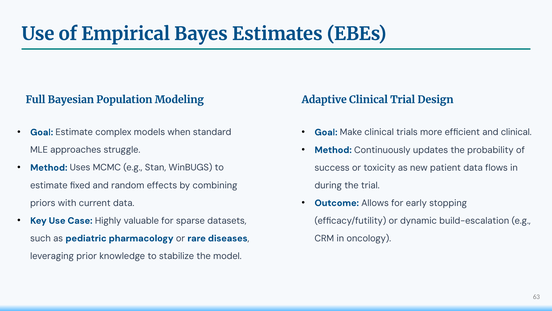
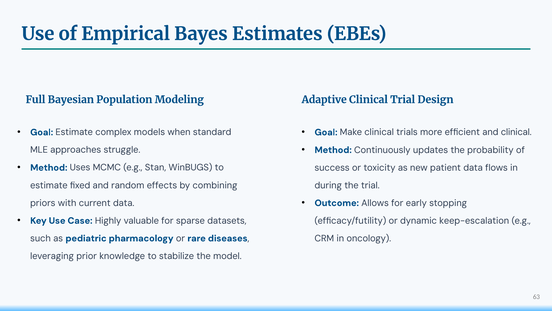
build-escalation: build-escalation -> keep-escalation (474, 220)
